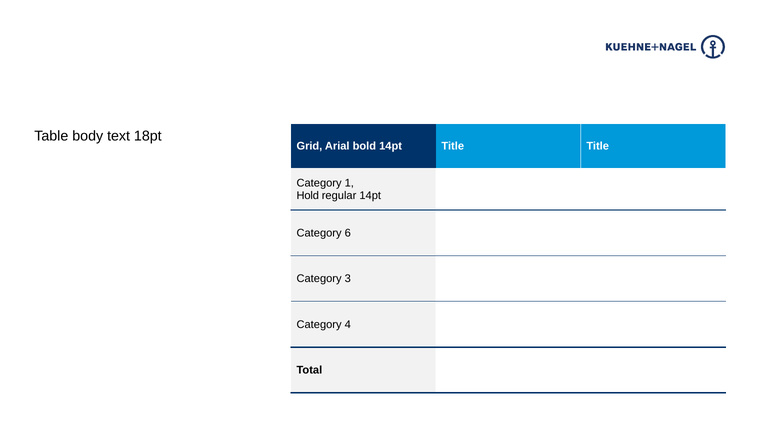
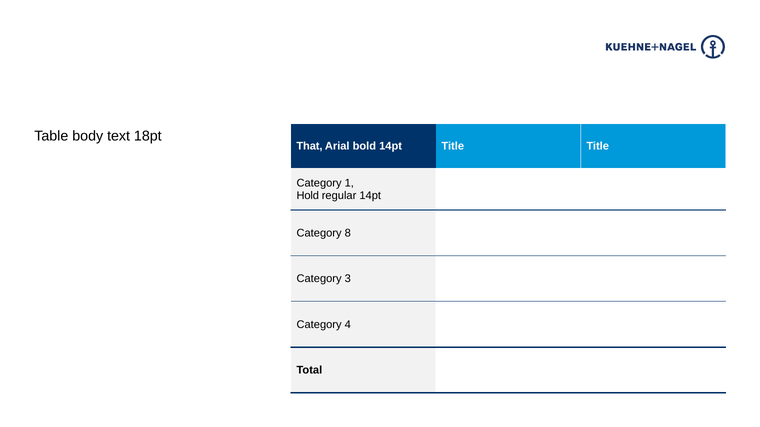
Grid: Grid -> That (309, 146)
6: 6 -> 8 (348, 233)
